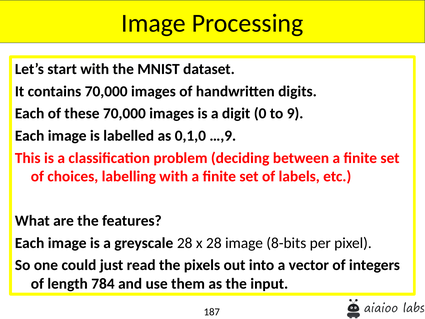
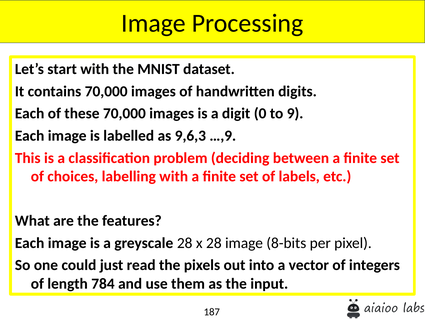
0,1,0: 0,1,0 -> 9,6,3 (190, 136)
